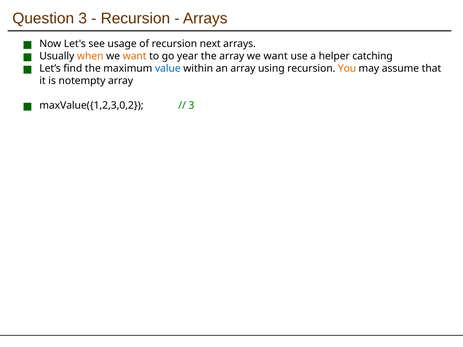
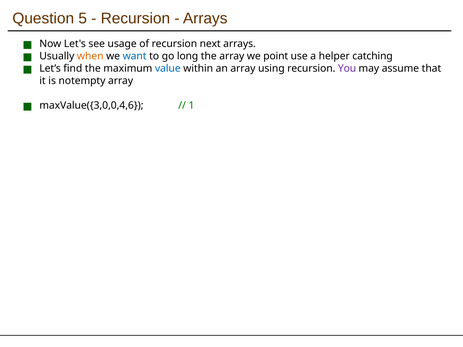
Question 3: 3 -> 5 (83, 18)
want colour: orange -> blue (135, 56)
year: year -> long (188, 56)
array we want: want -> point (276, 56)
You colour: orange -> purple (347, 69)
maxValue({1,2,3,0,2: maxValue({1,2,3,0,2 -> maxValue({3,0,0,4,6 (91, 106)
3: 3 -> 1 (191, 106)
